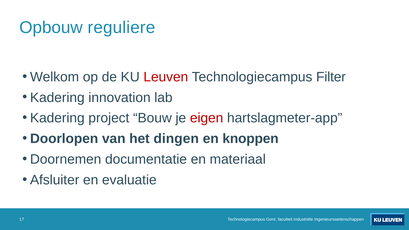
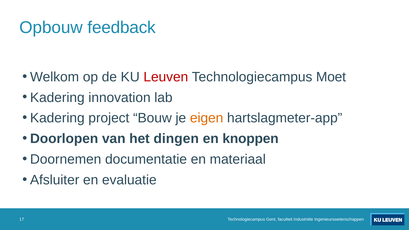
reguliere: reguliere -> feedback (122, 27)
Filter: Filter -> Moet (331, 77)
eigen colour: red -> orange (207, 118)
